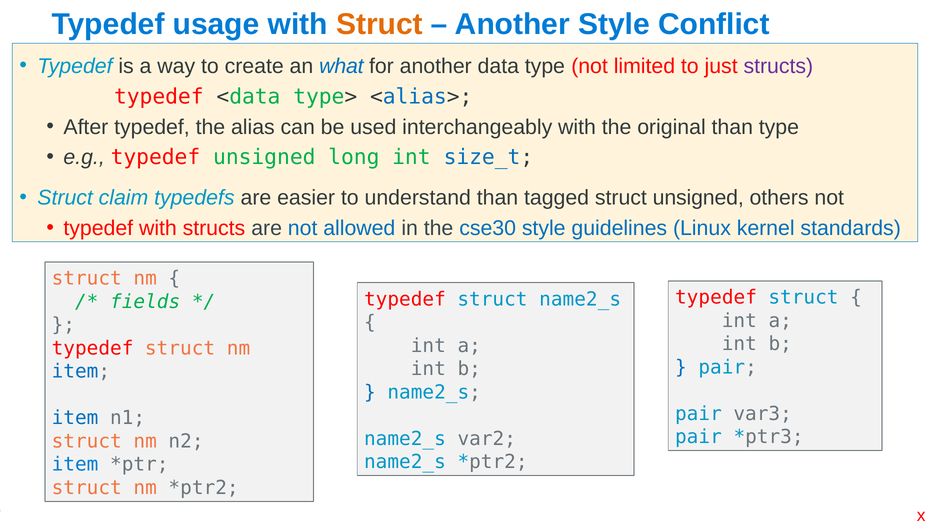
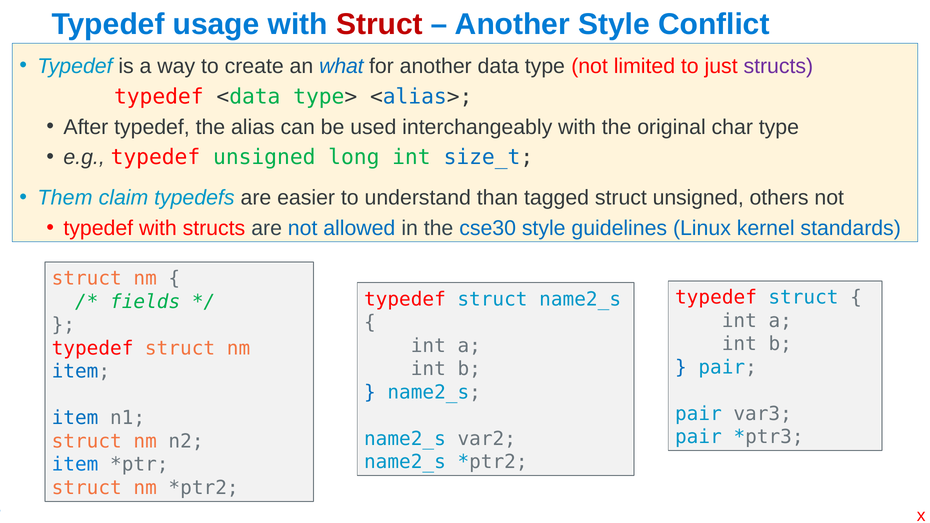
Struct colour: orange -> red (379, 25)
original than: than -> char (732, 127)
Struct: Struct -> Them (65, 198)
